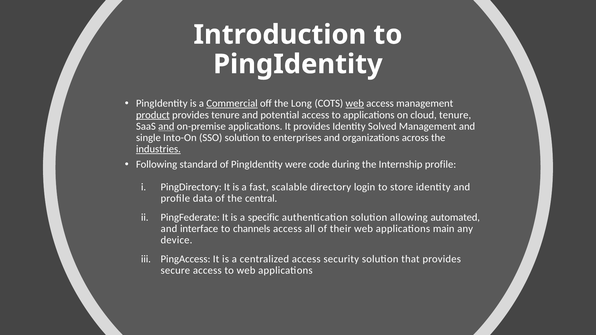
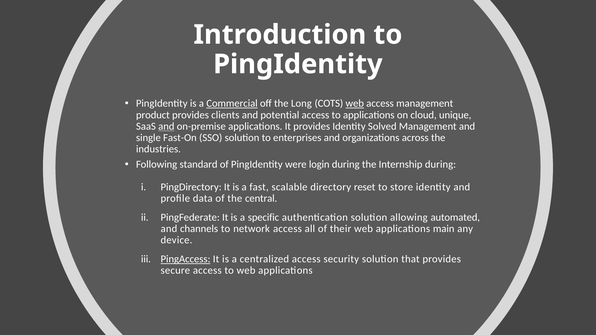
product underline: present -> none (153, 115)
provides tenure: tenure -> clients (225, 115)
cloud tenure: tenure -> unique (455, 115)
Into-On: Into-On -> Fast-On (180, 138)
industries underline: present -> none (158, 149)
code: code -> login (319, 164)
Internship profile: profile -> during (440, 164)
login: login -> reset (365, 187)
interface: interface -> channels (199, 229)
channels: channels -> network (252, 229)
PingAccess underline: none -> present (186, 259)
